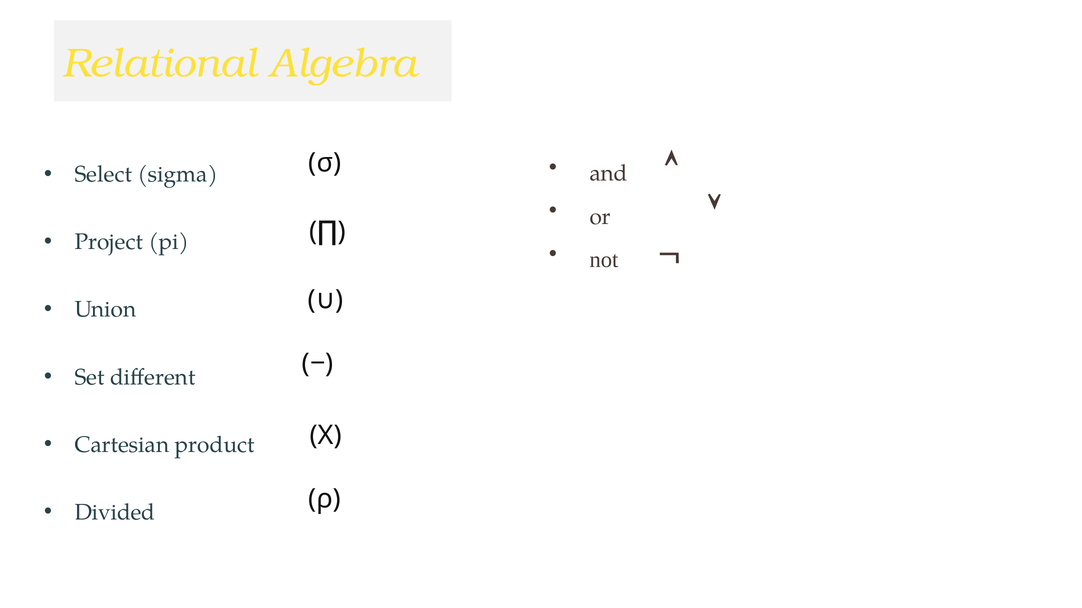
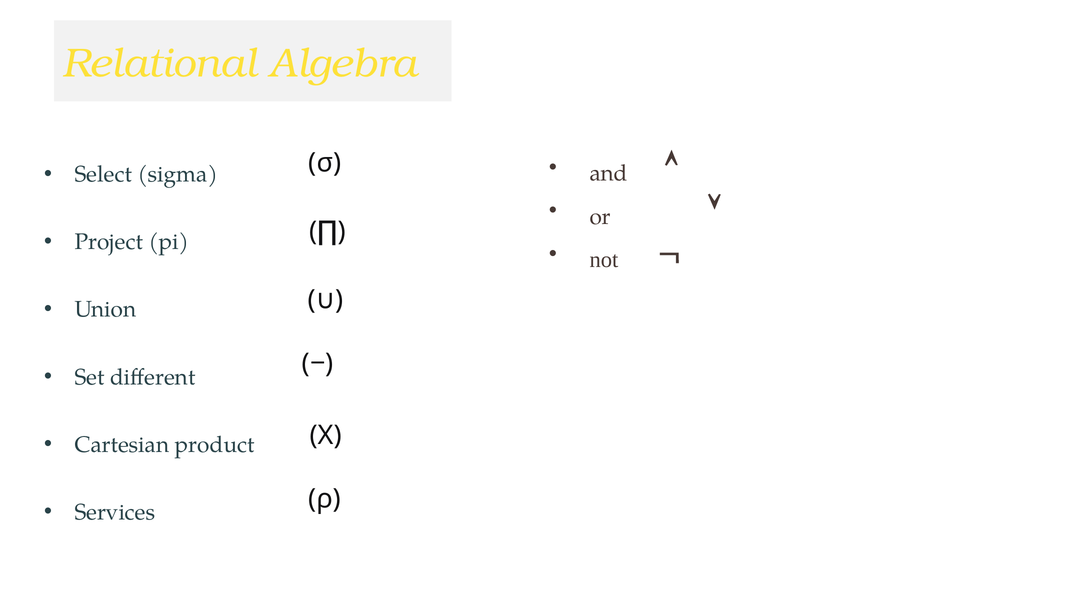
Divided: Divided -> Services (115, 513)
